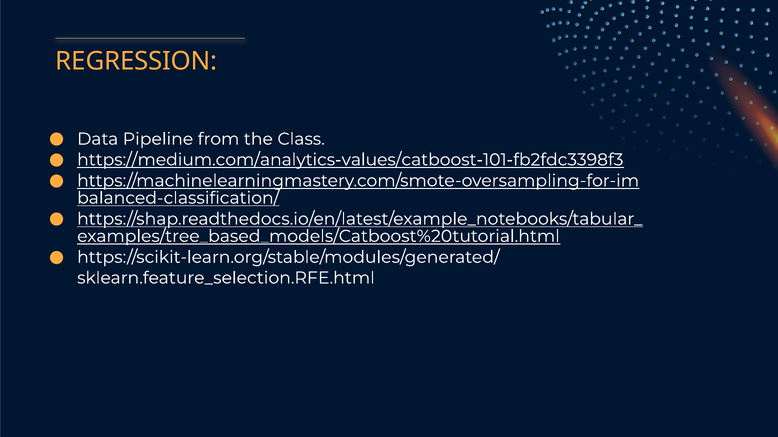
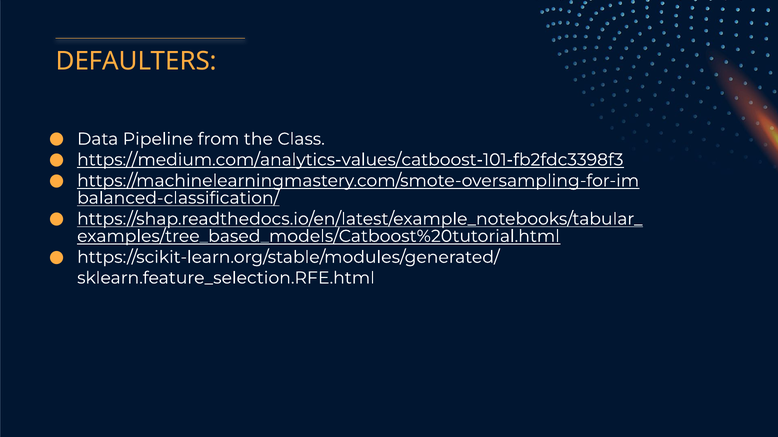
REGRESSION: REGRESSION -> DEFAULTERS (136, 61)
